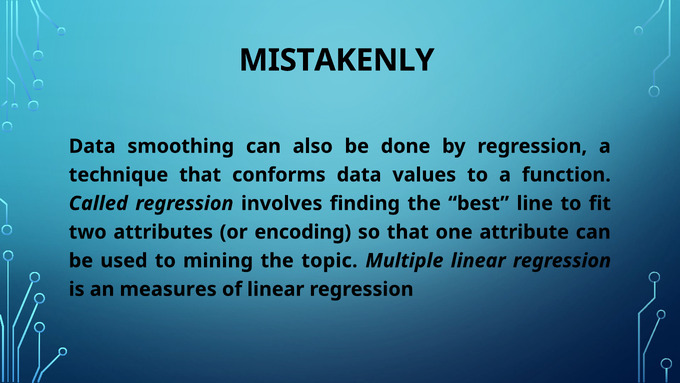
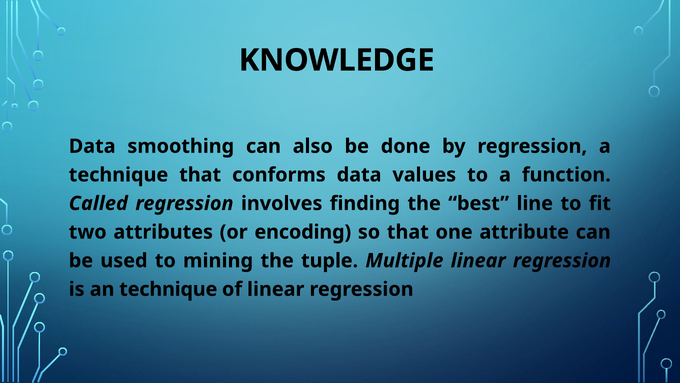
MISTAKENLY: MISTAKENLY -> KNOWLEDGE (337, 60)
topic: topic -> tuple (330, 260)
an measures: measures -> technique (168, 289)
